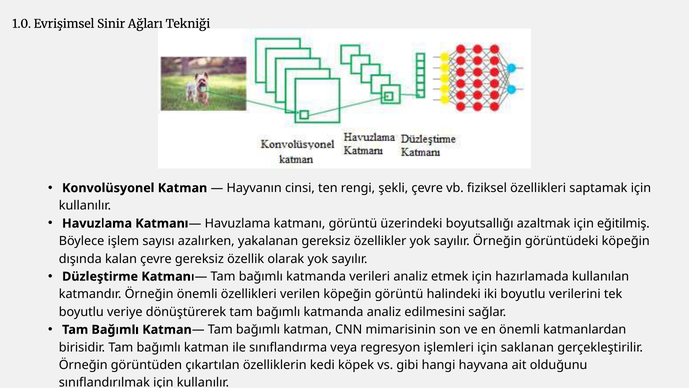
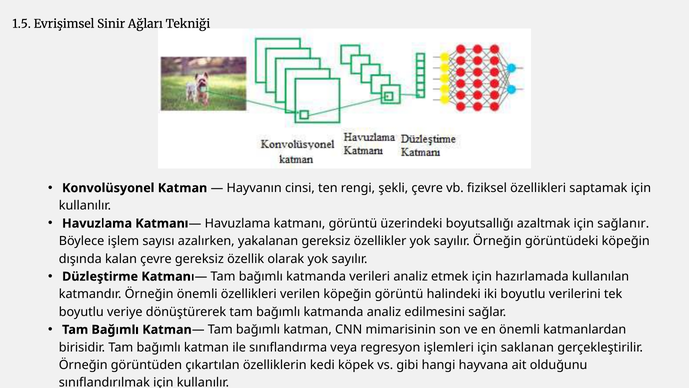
1.0: 1.0 -> 1.5 (22, 24)
eğitilmiş: eğitilmiş -> sağlanır (623, 223)
